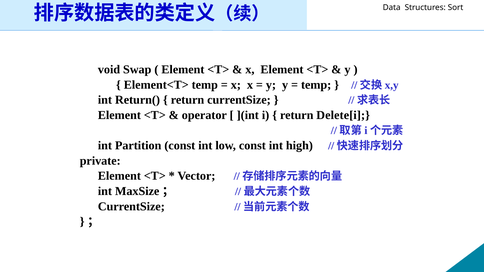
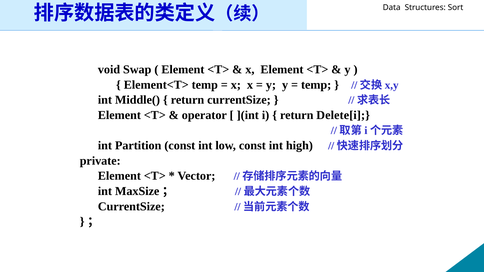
Return(: Return( -> Middle( (138, 100)
